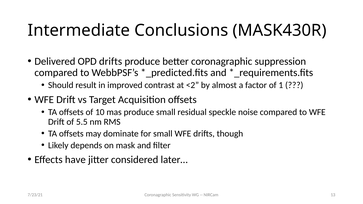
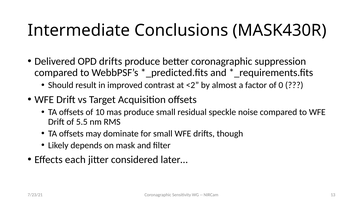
1: 1 -> 0 (281, 85)
have: have -> each (75, 160)
